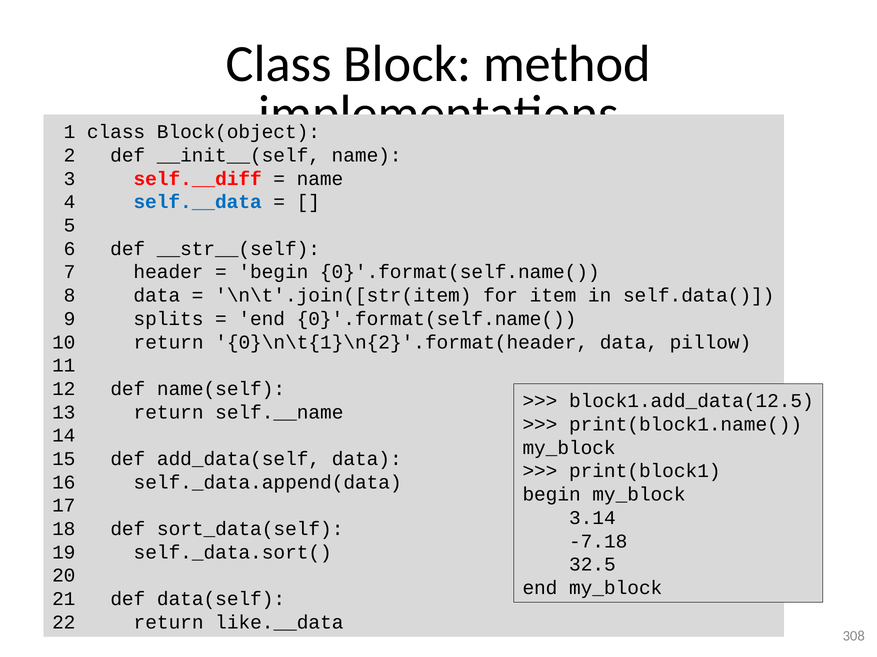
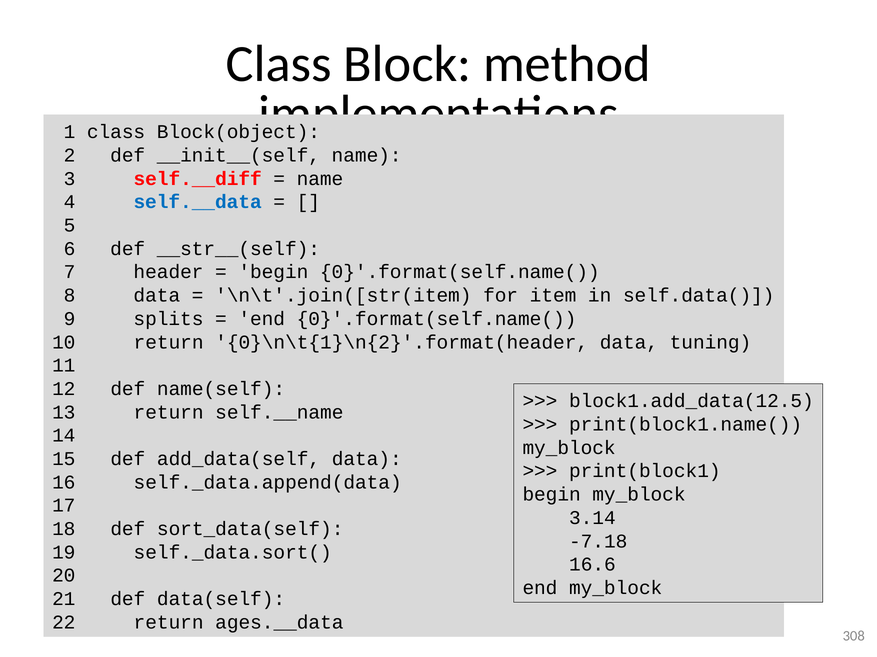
pillow: pillow -> tuning (710, 342)
32.5: 32.5 -> 16.6 (592, 565)
like.__data: like.__data -> ages.__data (279, 623)
